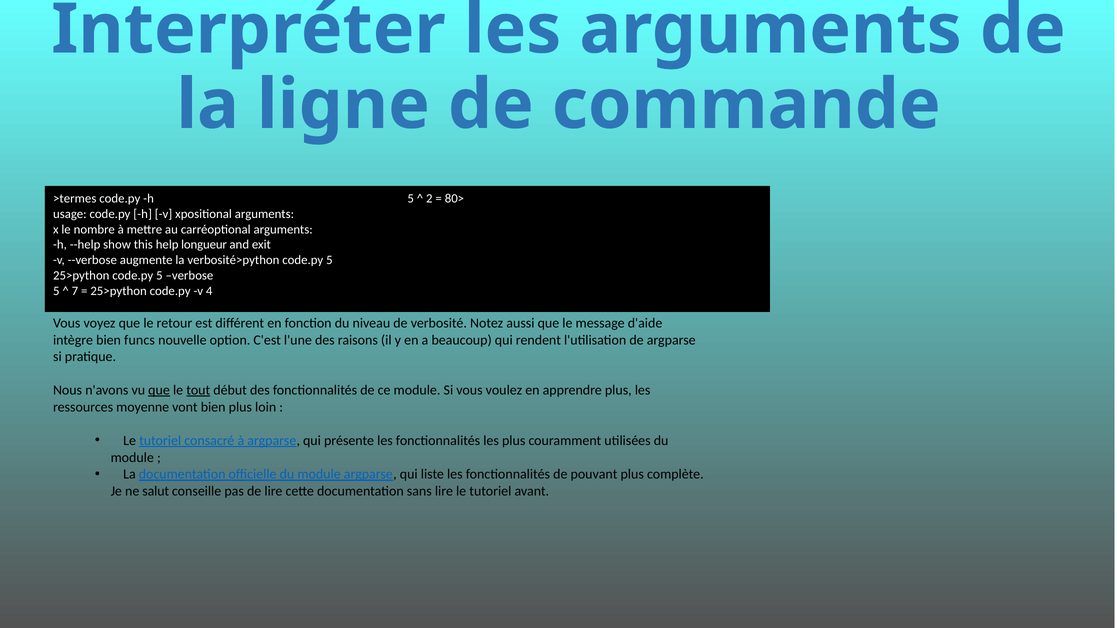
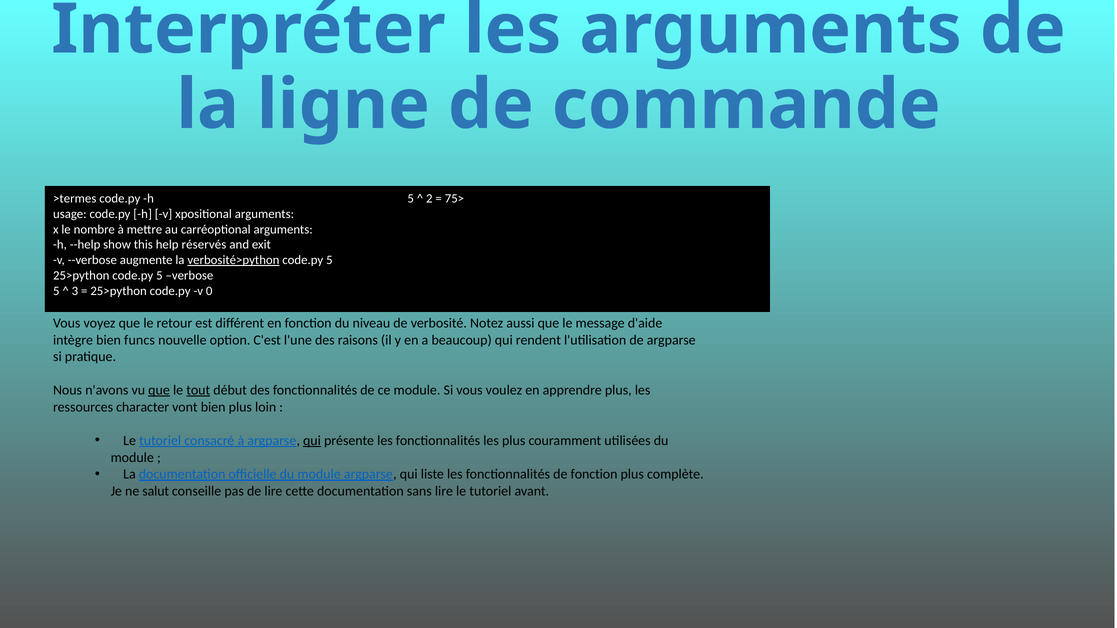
80>: 80> -> 75> (454, 199)
longueur: longueur -> réservés (204, 245)
verbosité>python underline: none -> present (233, 260)
7: 7 -> 3 (75, 291)
4: 4 -> 0 (209, 291)
moyenne: moyenne -> character (143, 407)
qui underline: none -> present (312, 441)
de pouvant: pouvant -> fonction (594, 474)
